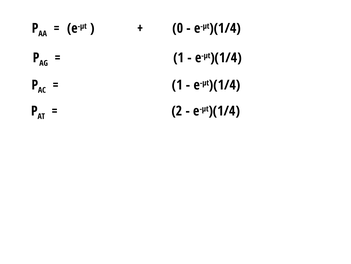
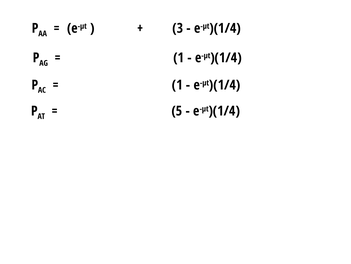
0: 0 -> 3 (178, 28)
2: 2 -> 5 (177, 111)
